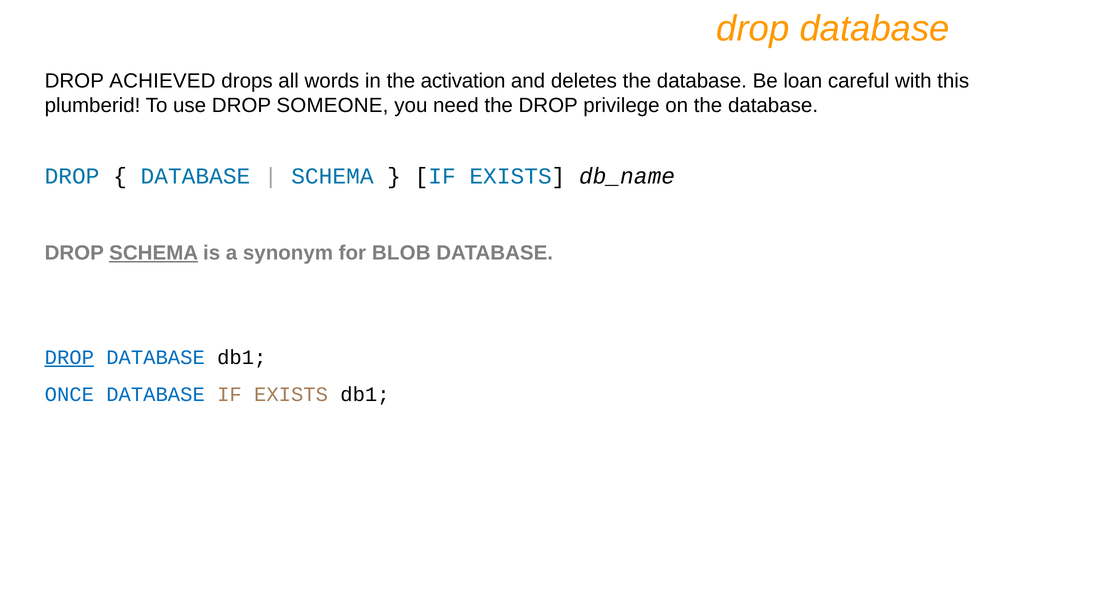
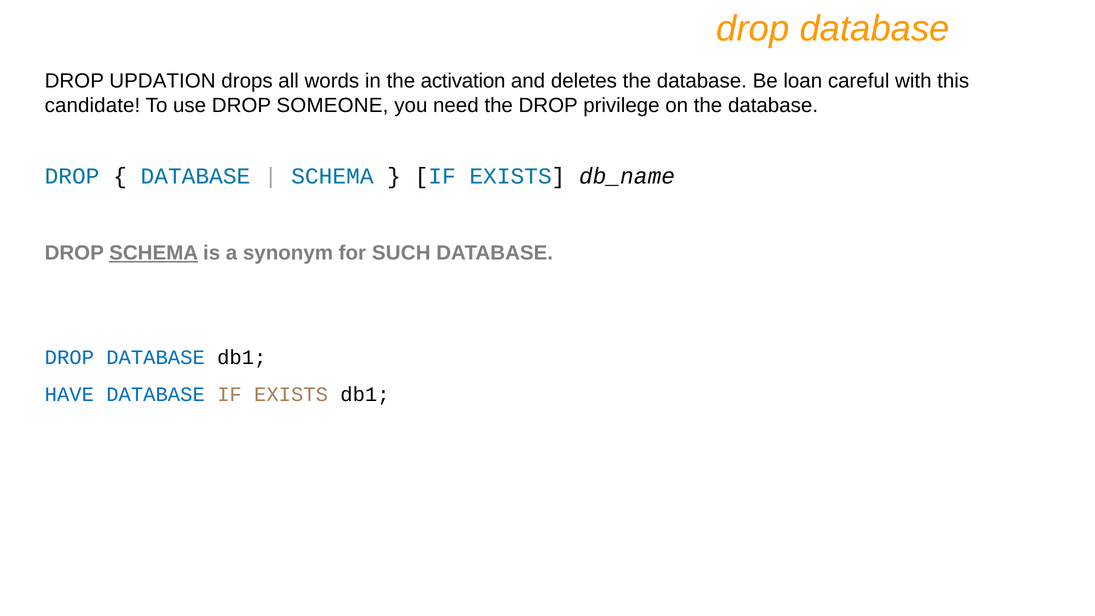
ACHIEVED: ACHIEVED -> UPDATION (162, 81)
plumberid: plumberid -> candidate (92, 106)
BLOB: BLOB -> SUCH (401, 253)
DROP underline: present -> none (69, 357)
ONCE: ONCE -> HAVE (69, 394)
